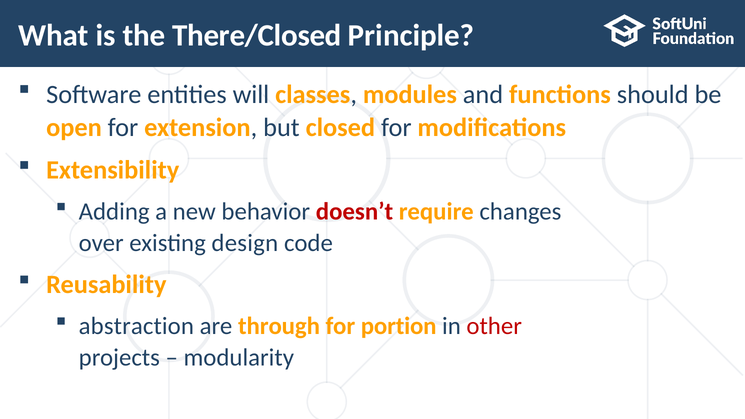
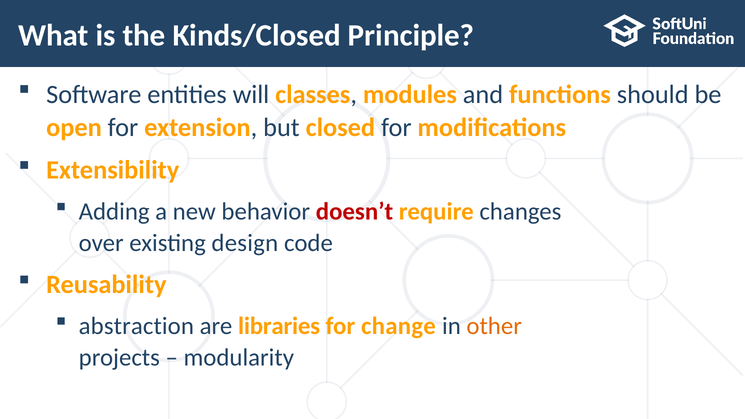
There/Closed: There/Closed -> Kinds/Closed (257, 35)
through: through -> libraries (279, 326)
portion: portion -> change (398, 326)
other colour: red -> orange (494, 326)
